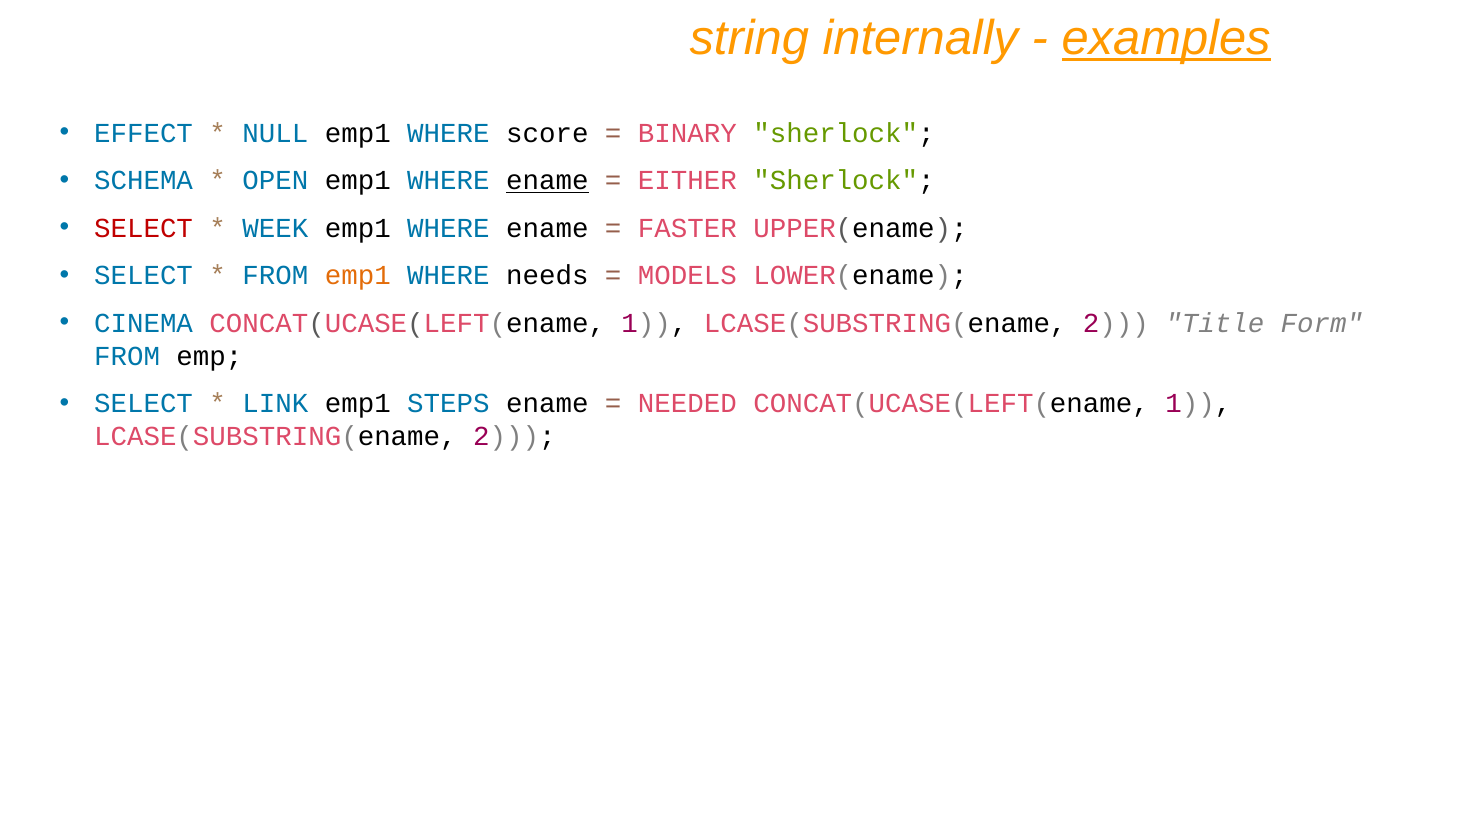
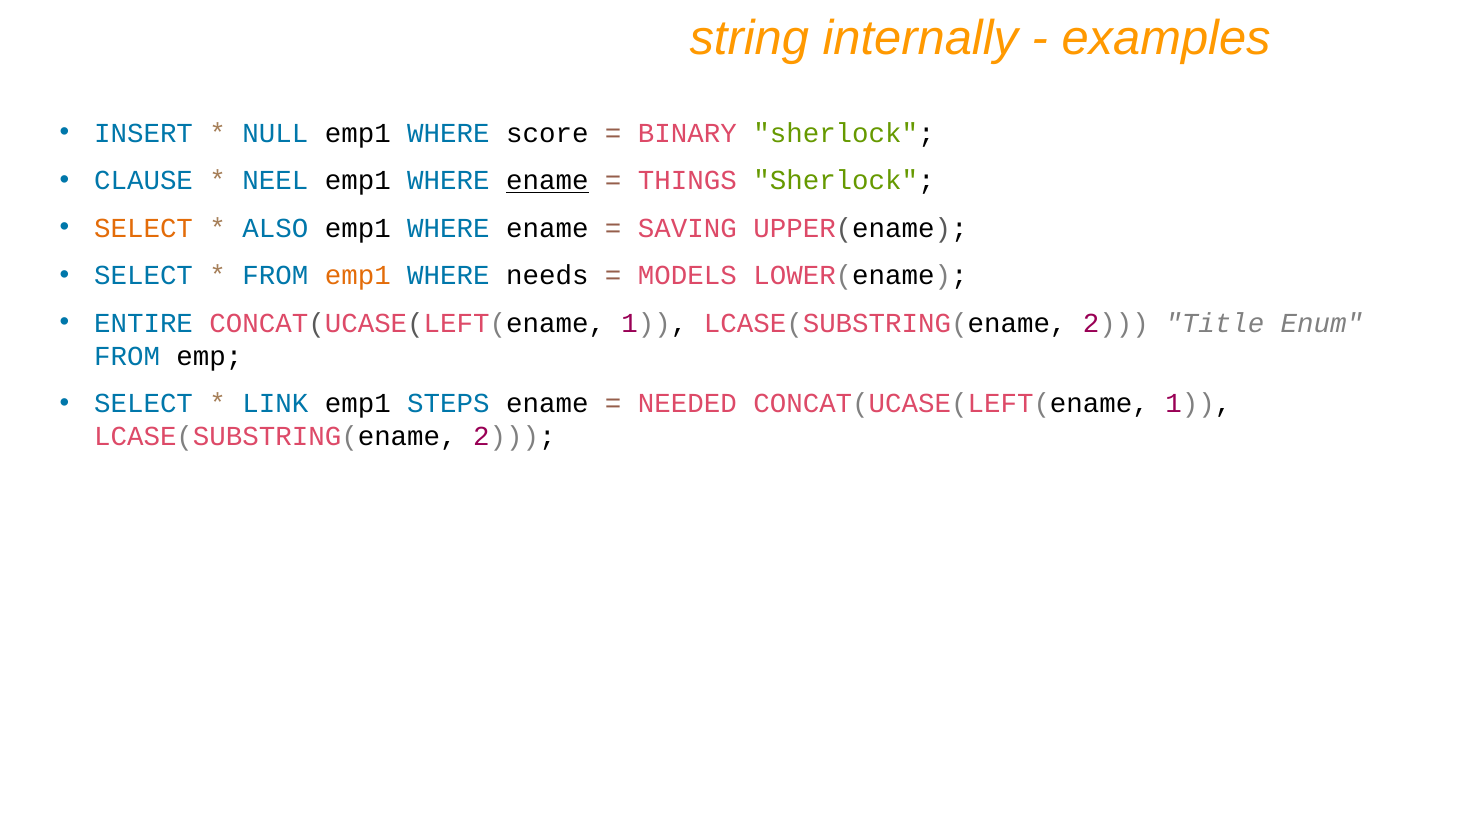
examples underline: present -> none (1166, 38)
EFFECT: EFFECT -> INSERT (144, 133)
SCHEMA: SCHEMA -> CLAUSE (144, 181)
OPEN: OPEN -> NEEL (275, 181)
EITHER: EITHER -> THINGS (687, 181)
SELECT colour: red -> orange (144, 228)
WEEK: WEEK -> ALSO (275, 228)
FASTER: FASTER -> SAVING (687, 228)
CINEMA: CINEMA -> ENTIRE (144, 323)
Form: Form -> Enum (1322, 323)
